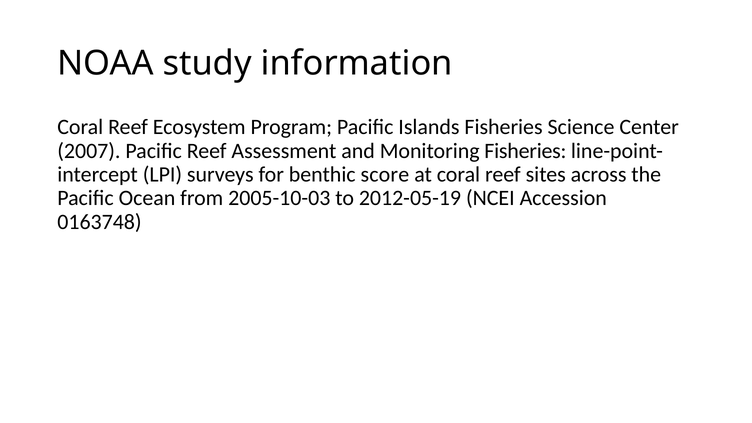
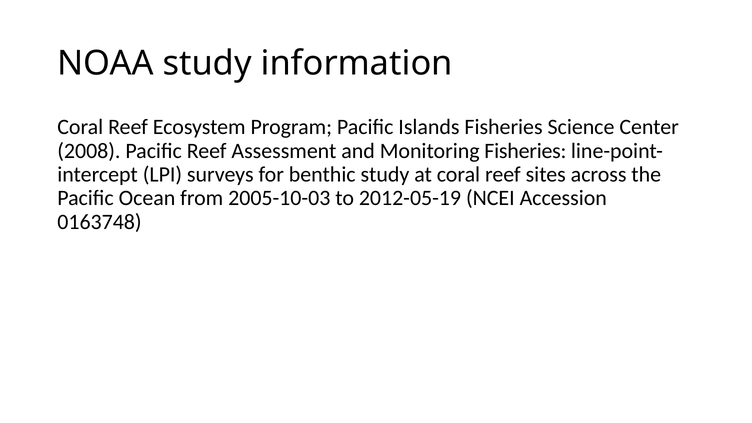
2007: 2007 -> 2008 (89, 151)
benthic score: score -> study (385, 175)
